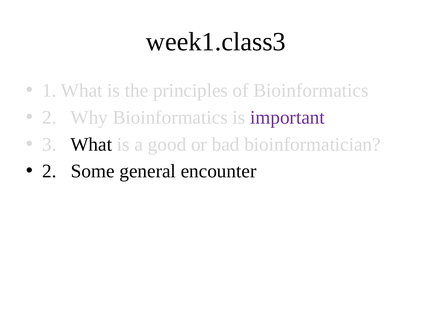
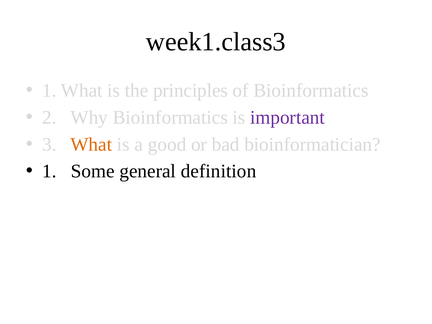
What colour: black -> orange (91, 144)
2: 2 -> 1 (49, 171)
encounter: encounter -> definition (219, 171)
